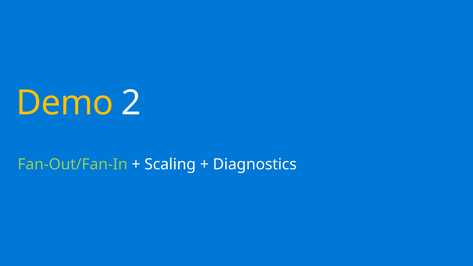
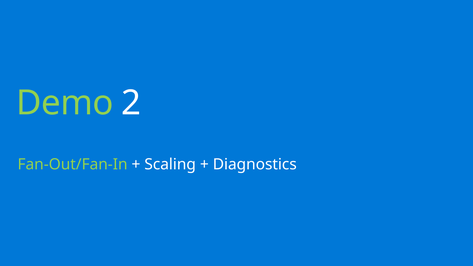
Demo colour: yellow -> light green (65, 103)
